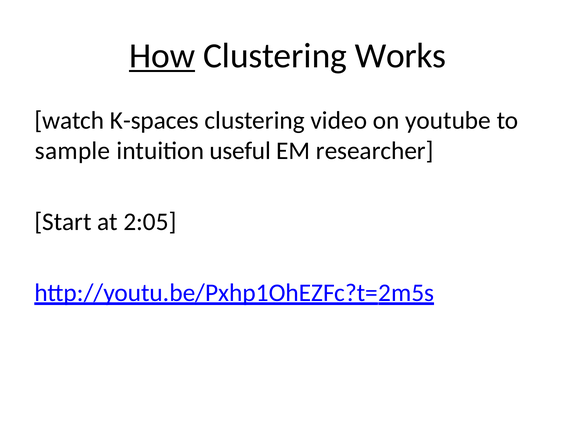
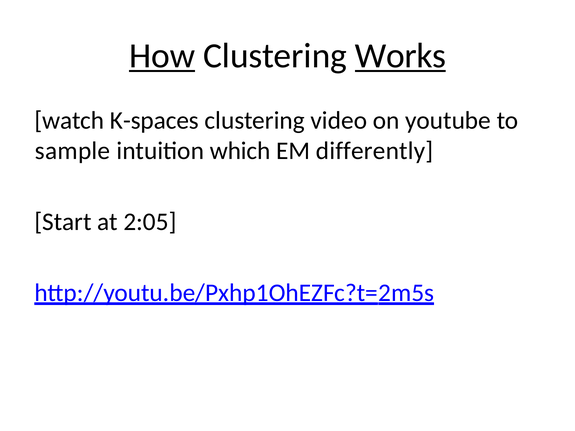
Works underline: none -> present (401, 56)
useful: useful -> which (240, 151)
researcher: researcher -> differently (375, 151)
